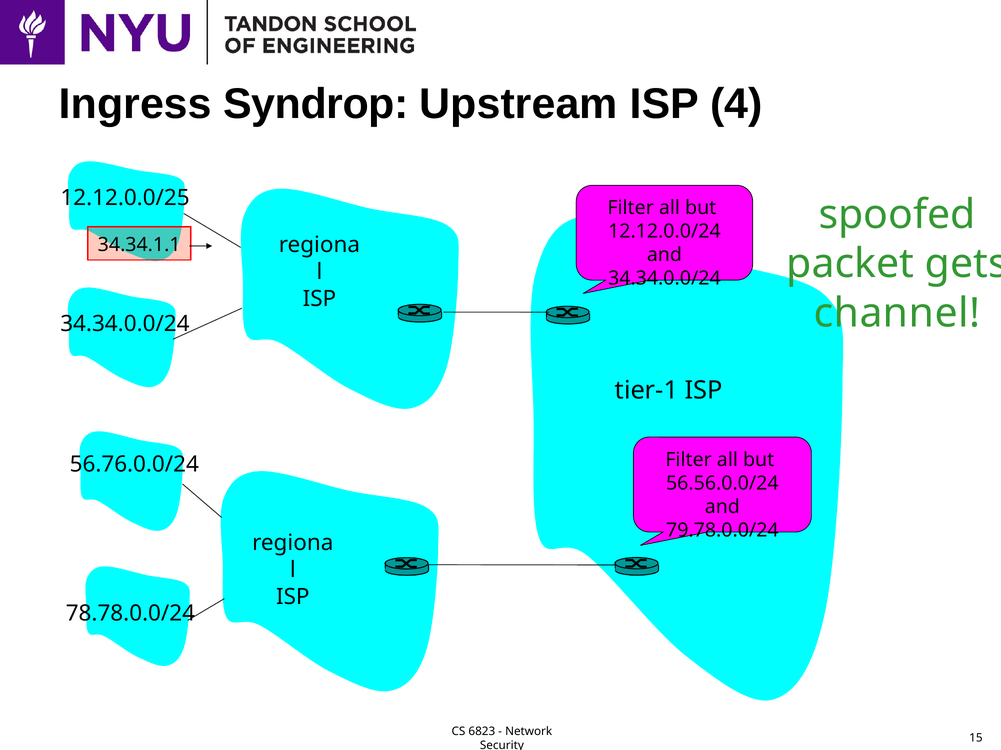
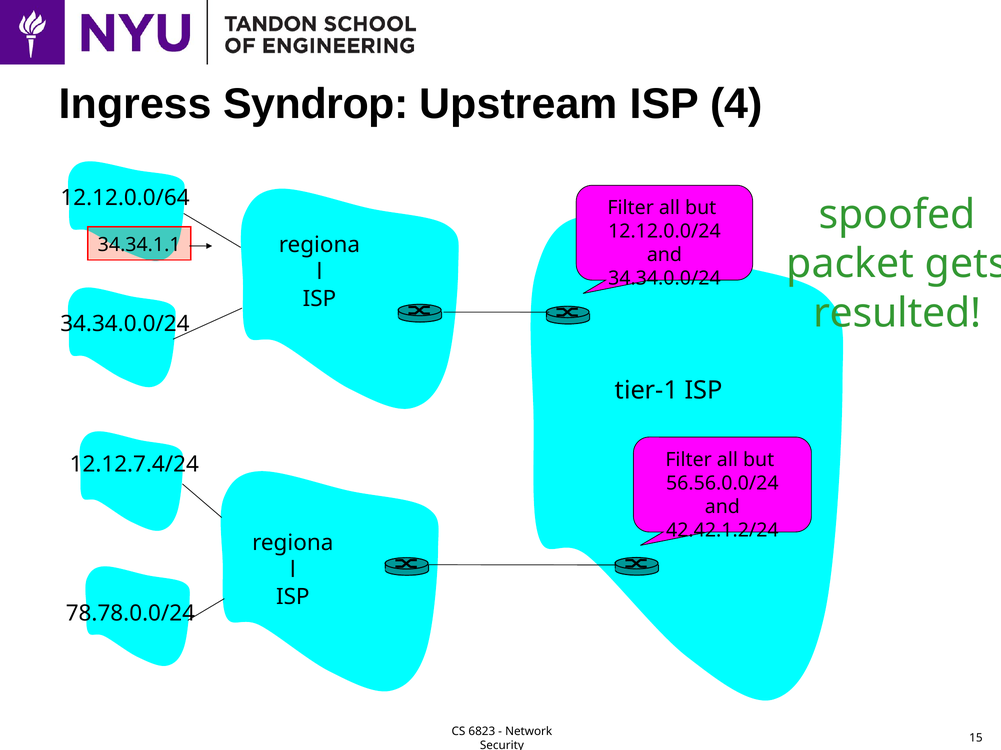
12.12.0.0/25: 12.12.0.0/25 -> 12.12.0.0/64 (125, 198)
channel: channel -> resulted (897, 313)
56.76.0.0/24: 56.76.0.0/24 -> 12.12.7.4/24 (134, 465)
79.78.0.0/24: 79.78.0.0/24 -> 42.42.1.2/24 (722, 531)
